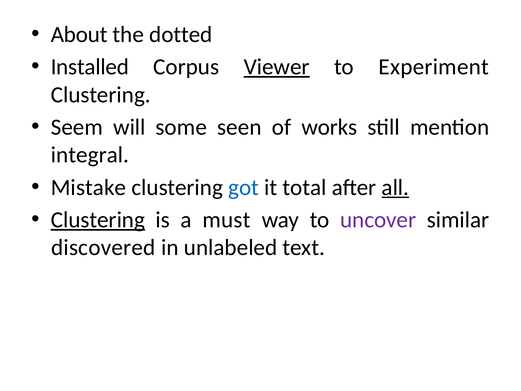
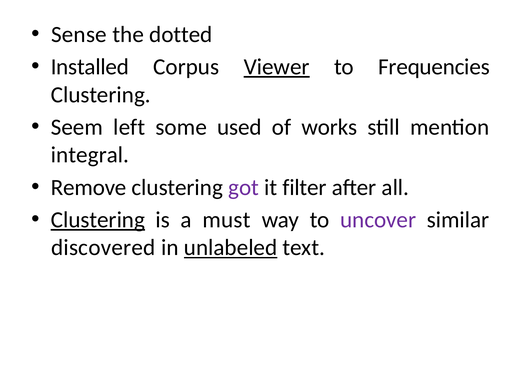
About: About -> Sense (79, 34)
Experiment: Experiment -> Frequencies (434, 67)
will: will -> left (129, 127)
seen: seen -> used (239, 127)
Mistake: Mistake -> Remove (89, 187)
got colour: blue -> purple (244, 187)
total: total -> filter (305, 187)
all underline: present -> none (395, 187)
unlabeled underline: none -> present (231, 248)
